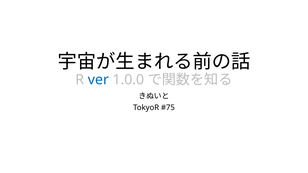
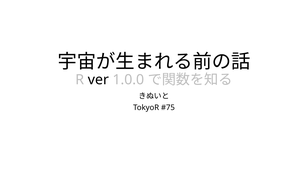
ver colour: blue -> black (98, 80)
